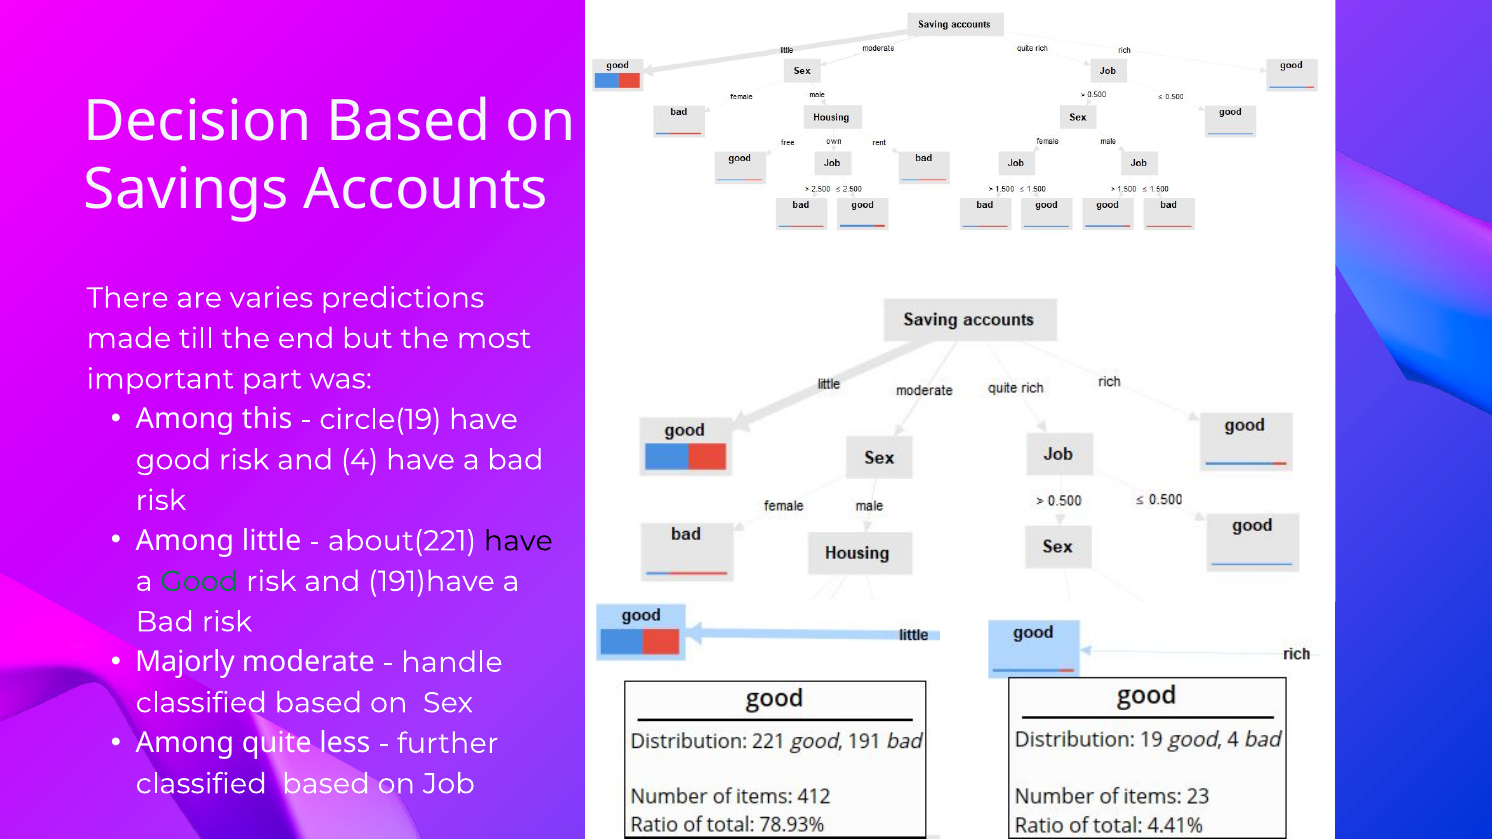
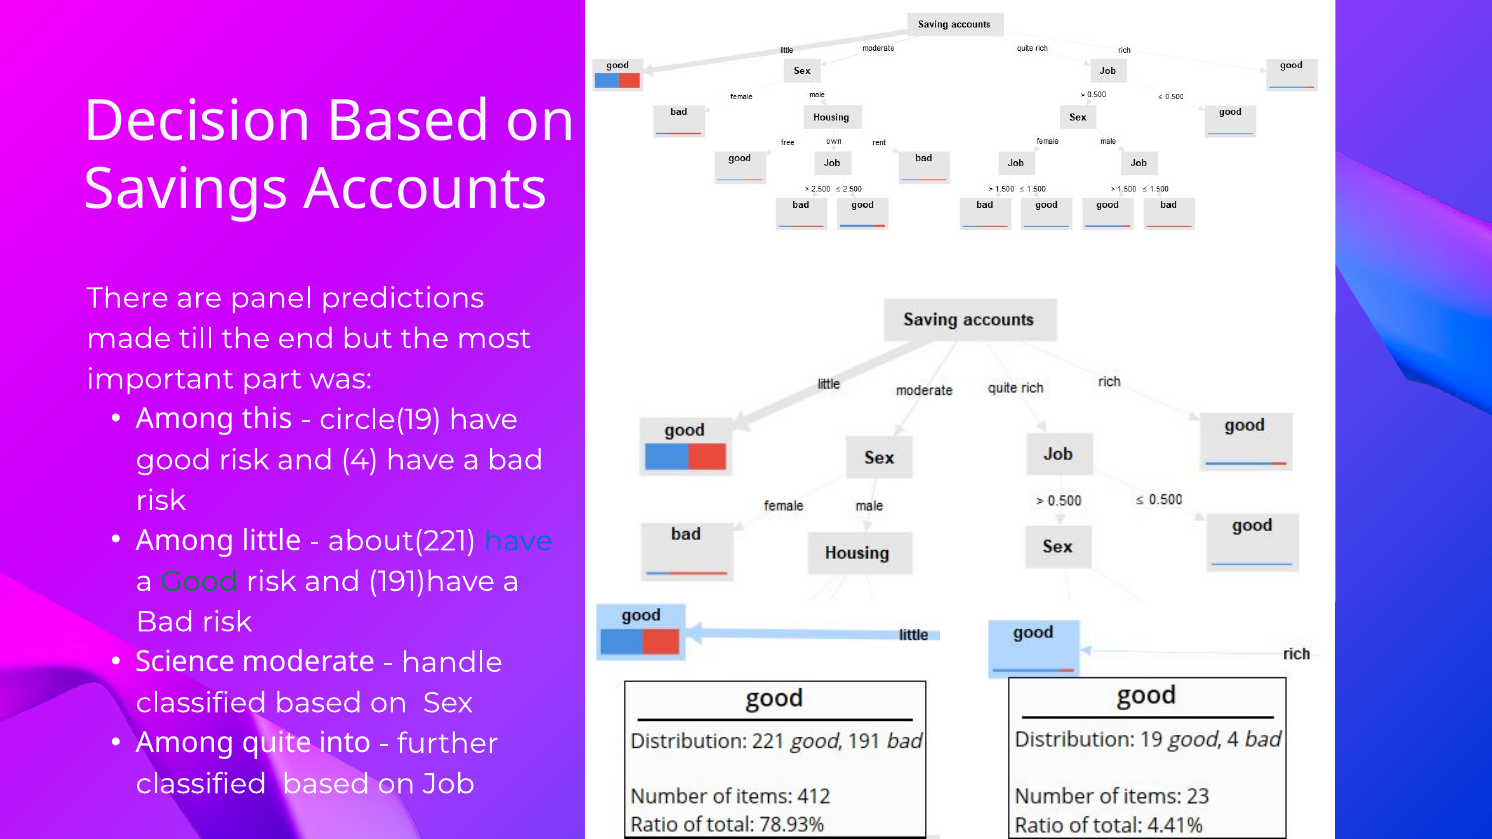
varies: varies -> panel (271, 298)
have colour: black -> blue (518, 541)
Majorly: Majorly -> Science (185, 663)
less: less -> into (345, 744)
